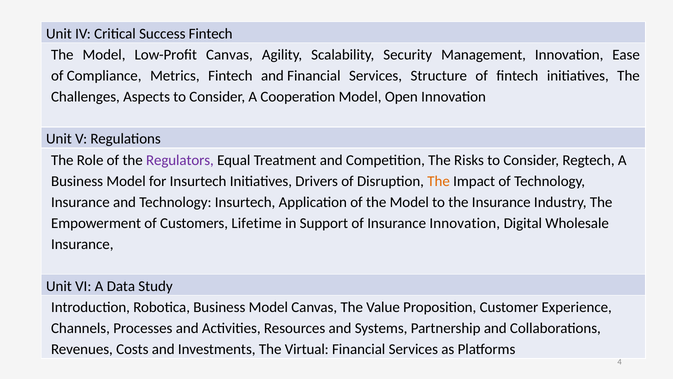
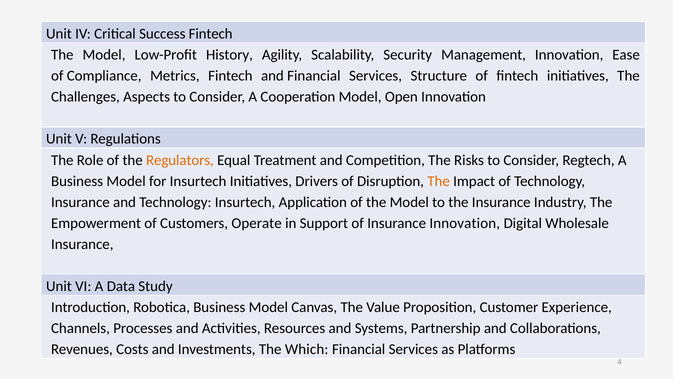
Low-Profit Canvas: Canvas -> History (229, 55)
Regulators colour: purple -> orange (180, 160)
Lifetime: Lifetime -> Operate (257, 223)
Virtual: Virtual -> Which (307, 349)
